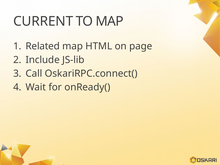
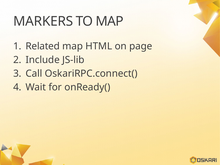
CURRENT: CURRENT -> MARKERS (43, 21)
